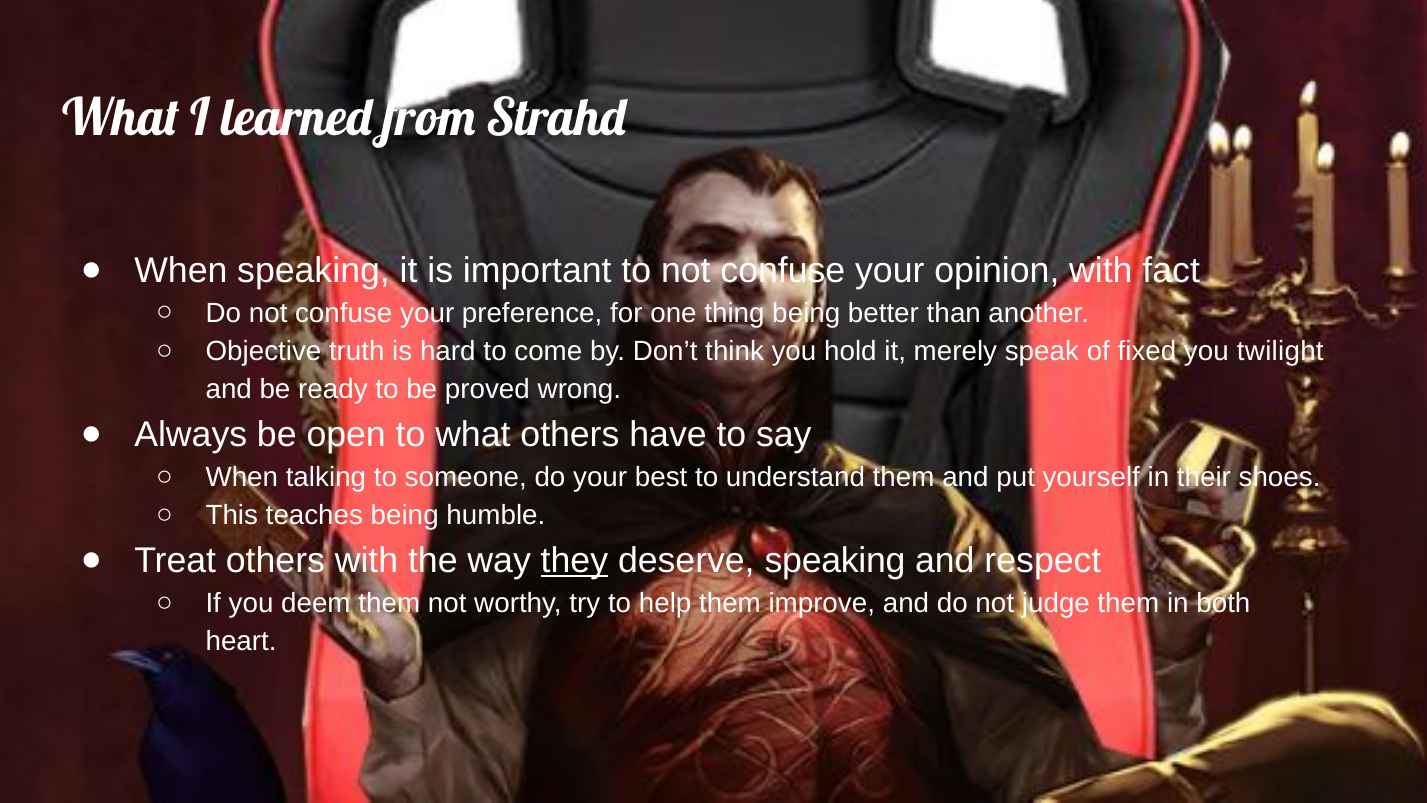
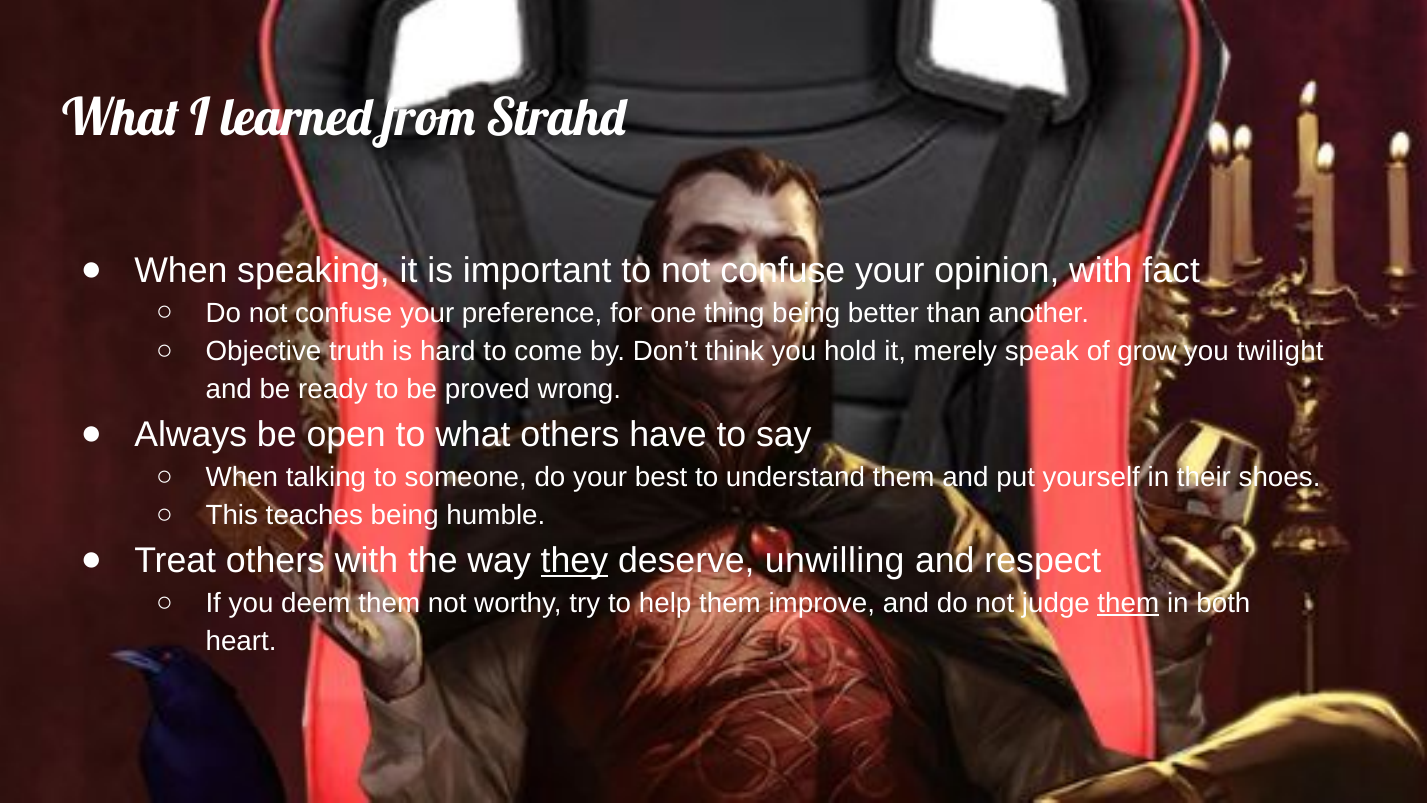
fixed: fixed -> grow (1147, 351)
deserve speaking: speaking -> unwilling (835, 561)
them underline: none -> present (1128, 603)
